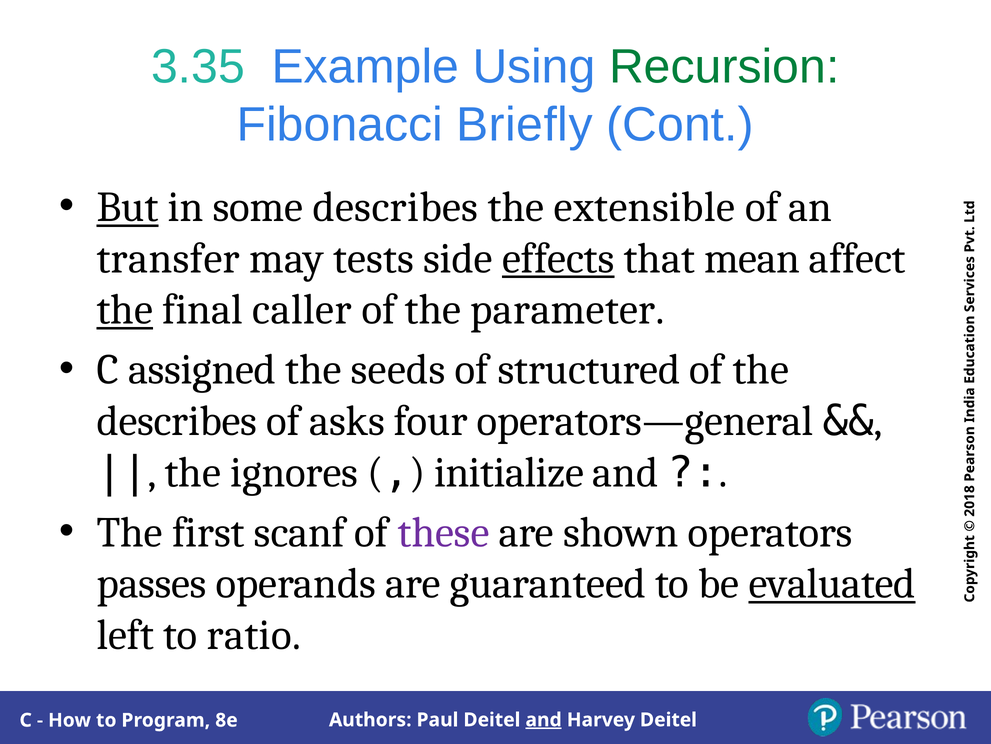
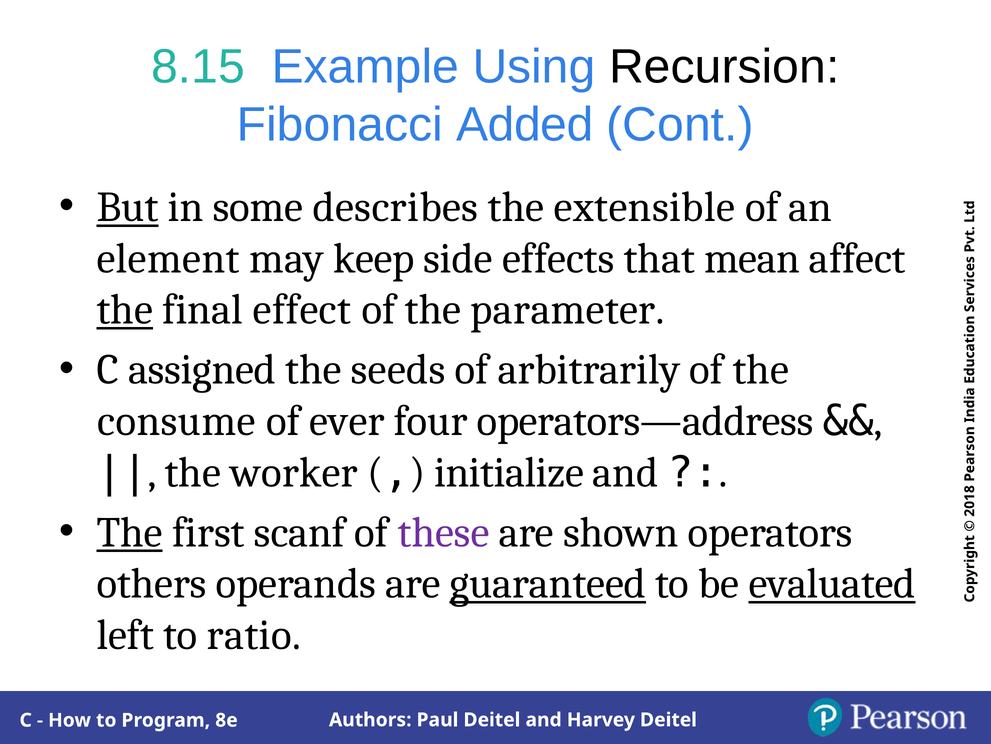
3.35: 3.35 -> 8.15 (198, 67)
Recursion colour: green -> black (724, 67)
Briefly: Briefly -> Added (525, 125)
transfer: transfer -> element (168, 258)
tests: tests -> keep (374, 258)
effects underline: present -> none (558, 258)
caller: caller -> effect (302, 309)
structured: structured -> arbitrarily (589, 369)
describes: describes -> consume (176, 421)
asks: asks -> ever (347, 421)
operators—general: operators—general -> operators—address (645, 421)
ignores: ignores -> worker (294, 472)
The underline: none -> present (130, 532)
passes: passes -> others (152, 583)
guaranteed underline: none -> present (548, 583)
and underline: present -> none (544, 719)
